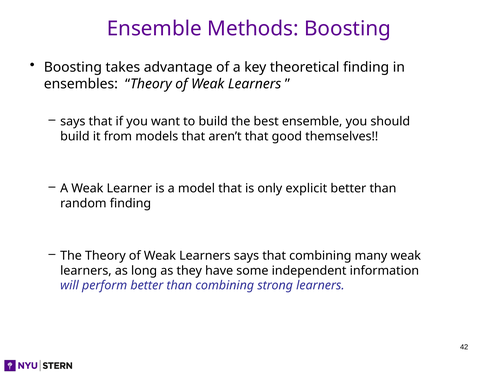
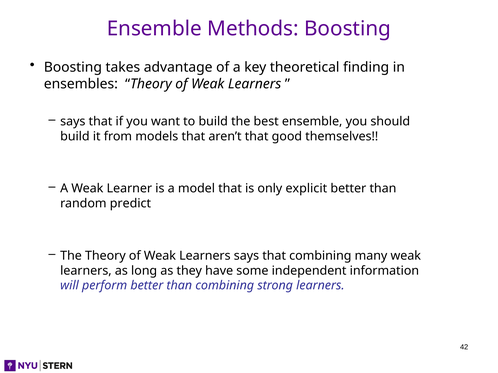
random finding: finding -> predict (130, 204)
